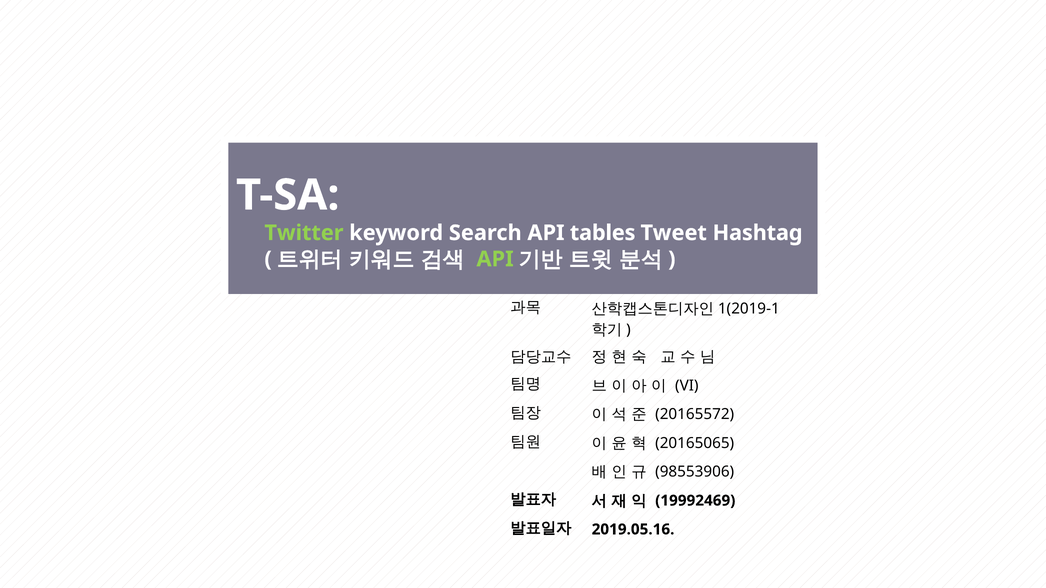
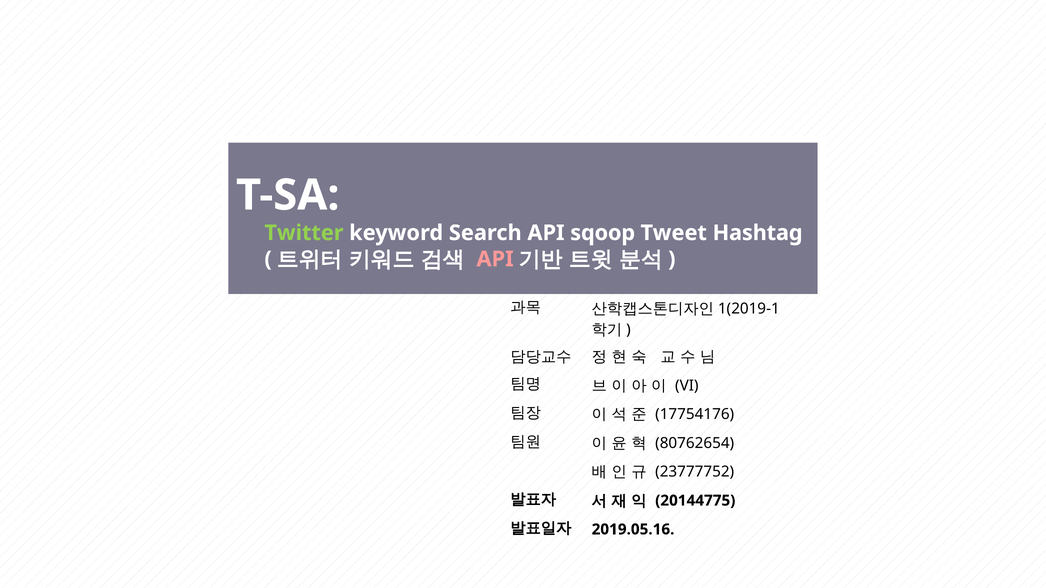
tables: tables -> sqoop (603, 233)
API colour: light green -> pink (495, 259)
20165572: 20165572 -> 17754176 (695, 415)
20165065: 20165065 -> 80762654 (695, 443)
98553906: 98553906 -> 23777752 (695, 472)
19992469: 19992469 -> 20144775 (695, 501)
